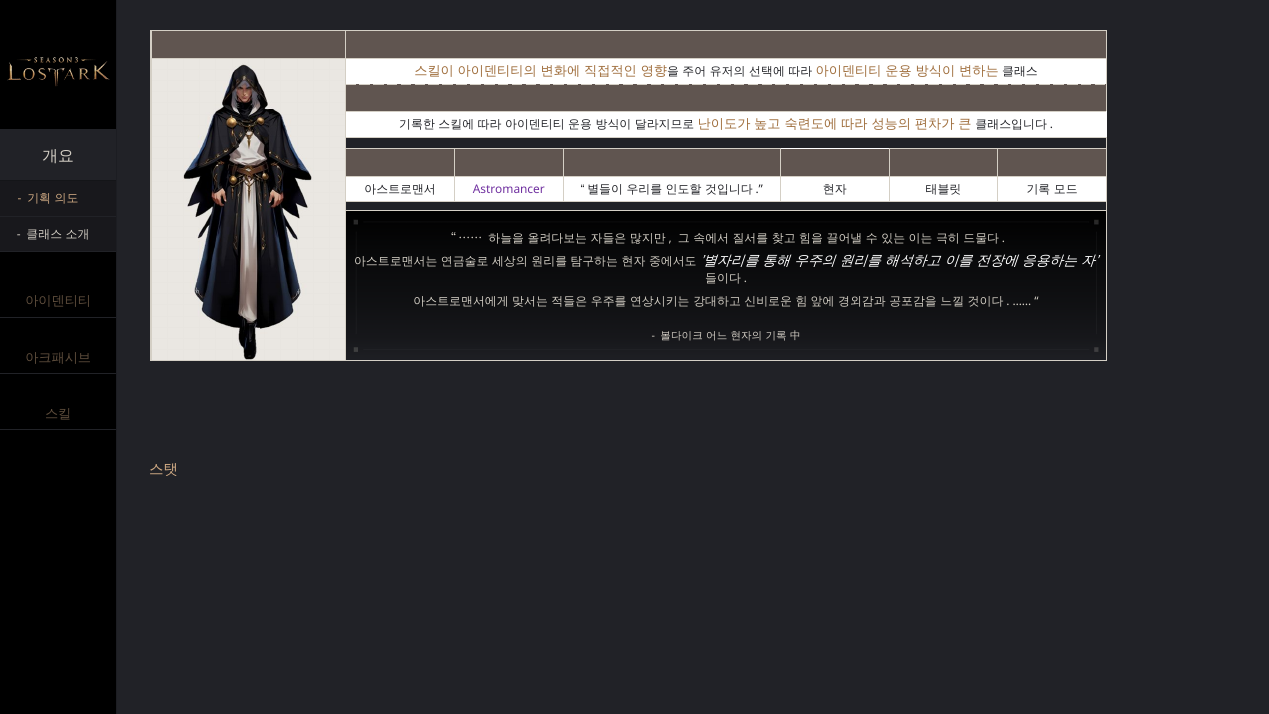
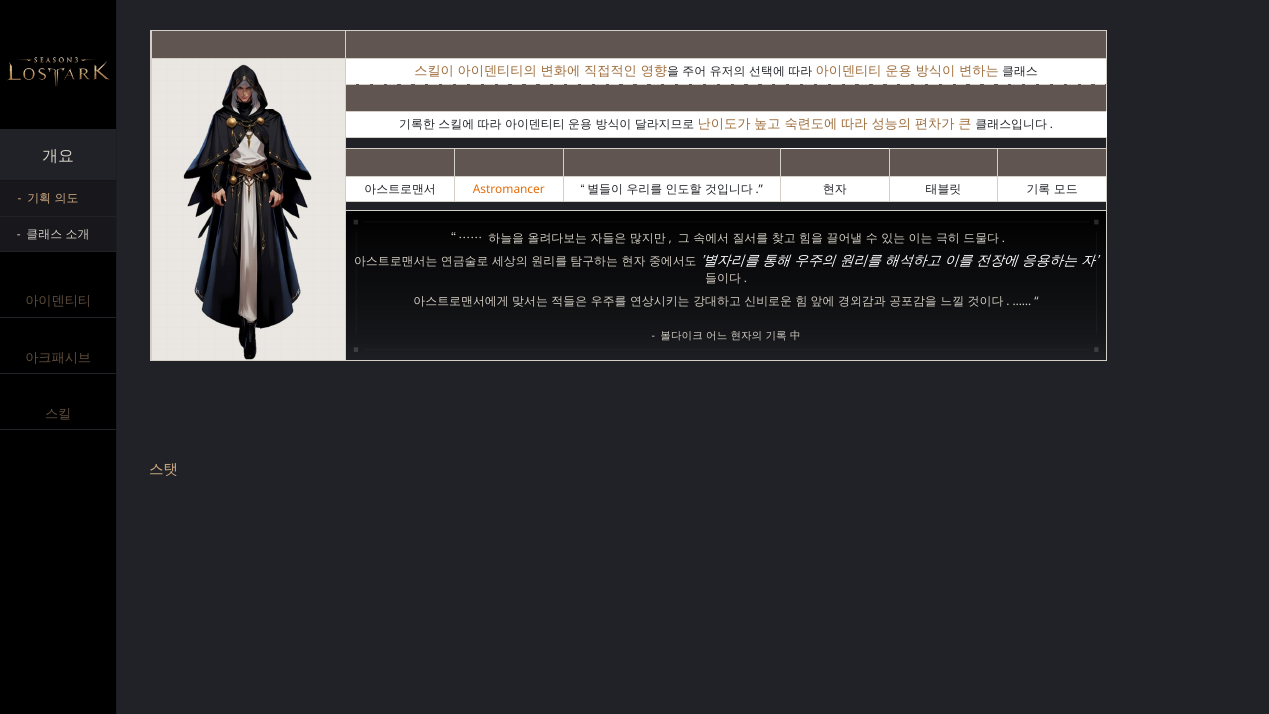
Astromancer colour: purple -> orange (509, 190)
